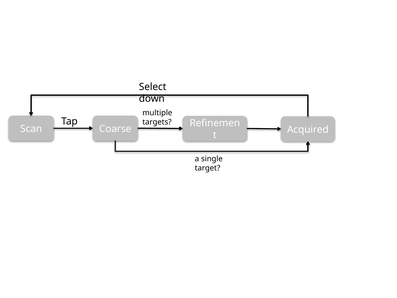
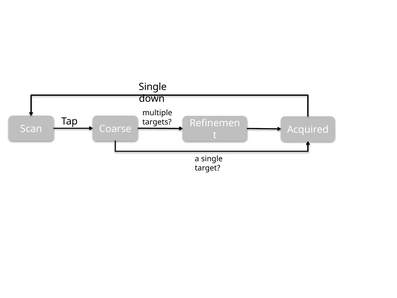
Select: Select -> Single (153, 87)
